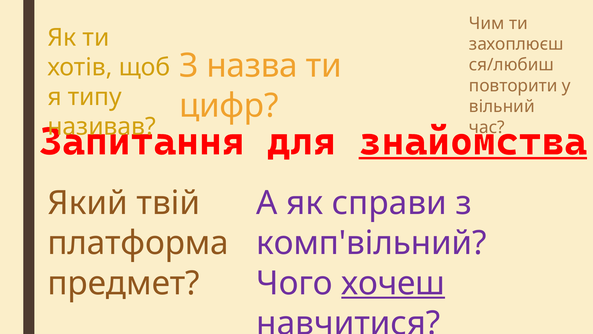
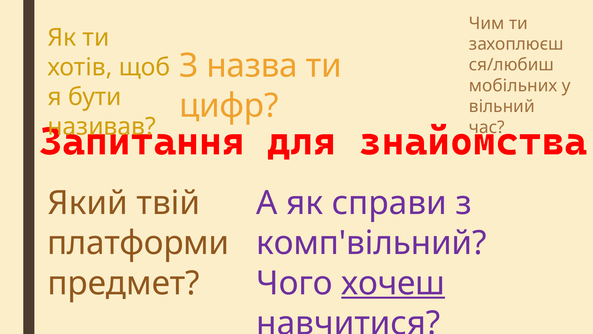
повторити: повторити -> мобільних (513, 86)
типу: типу -> бути (95, 97)
знайомства underline: present -> none (473, 141)
платформа: платформа -> платформи (138, 243)
